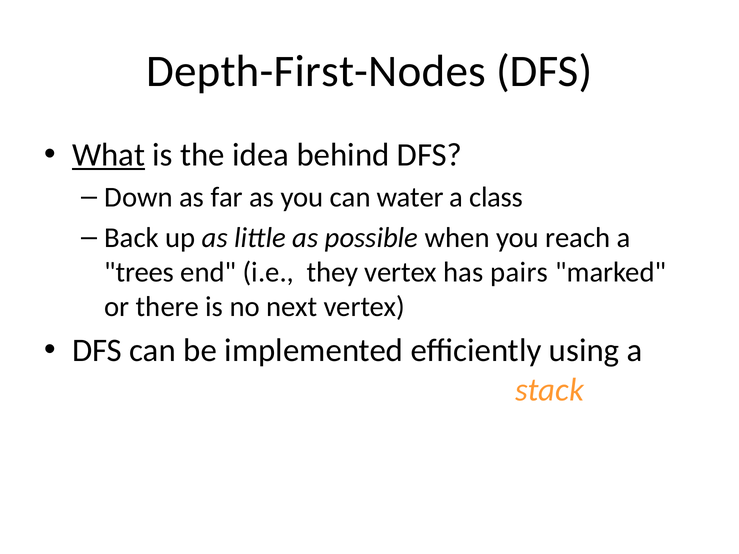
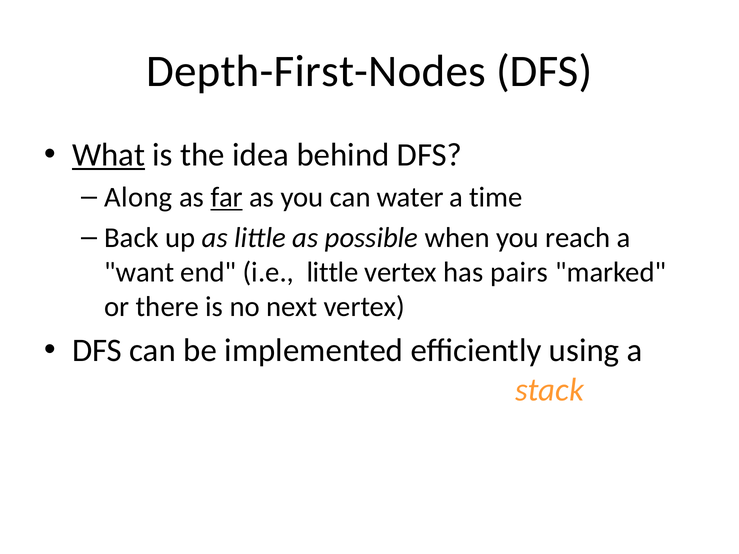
Down: Down -> Along (138, 197)
far underline: none -> present (227, 197)
class: class -> time (496, 197)
trees: trees -> want (139, 272)
i.e they: they -> little (333, 272)
